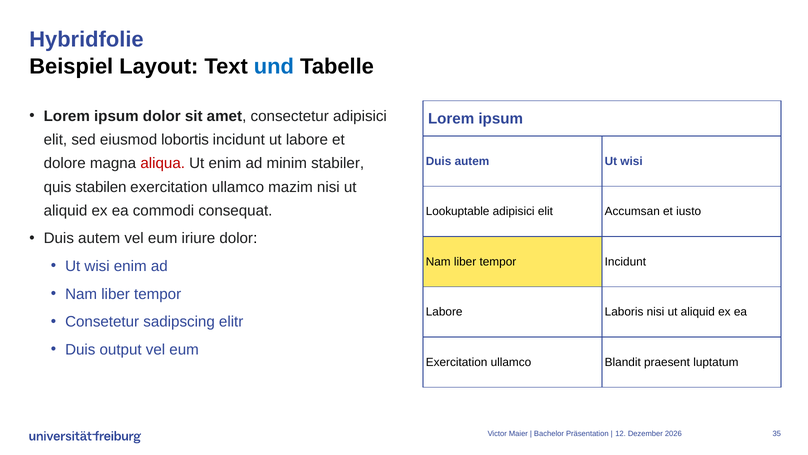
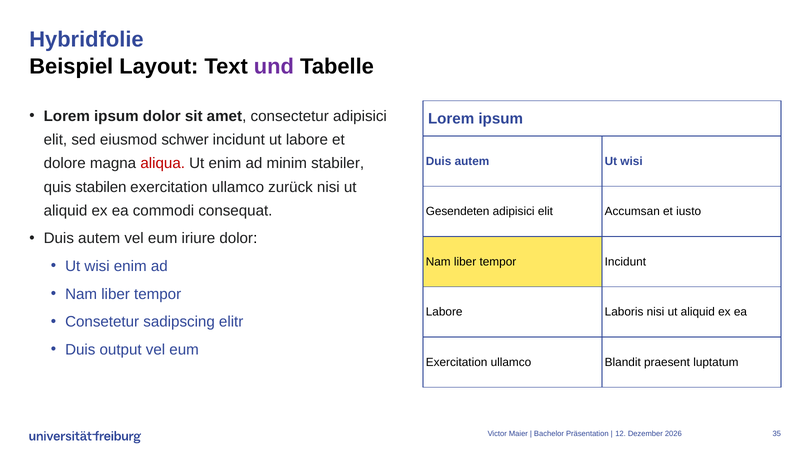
und colour: blue -> purple (274, 66)
lobortis: lobortis -> schwer (185, 140)
mazim: mazim -> zurück (291, 187)
Lookuptable: Lookuptable -> Gesendeten (458, 211)
